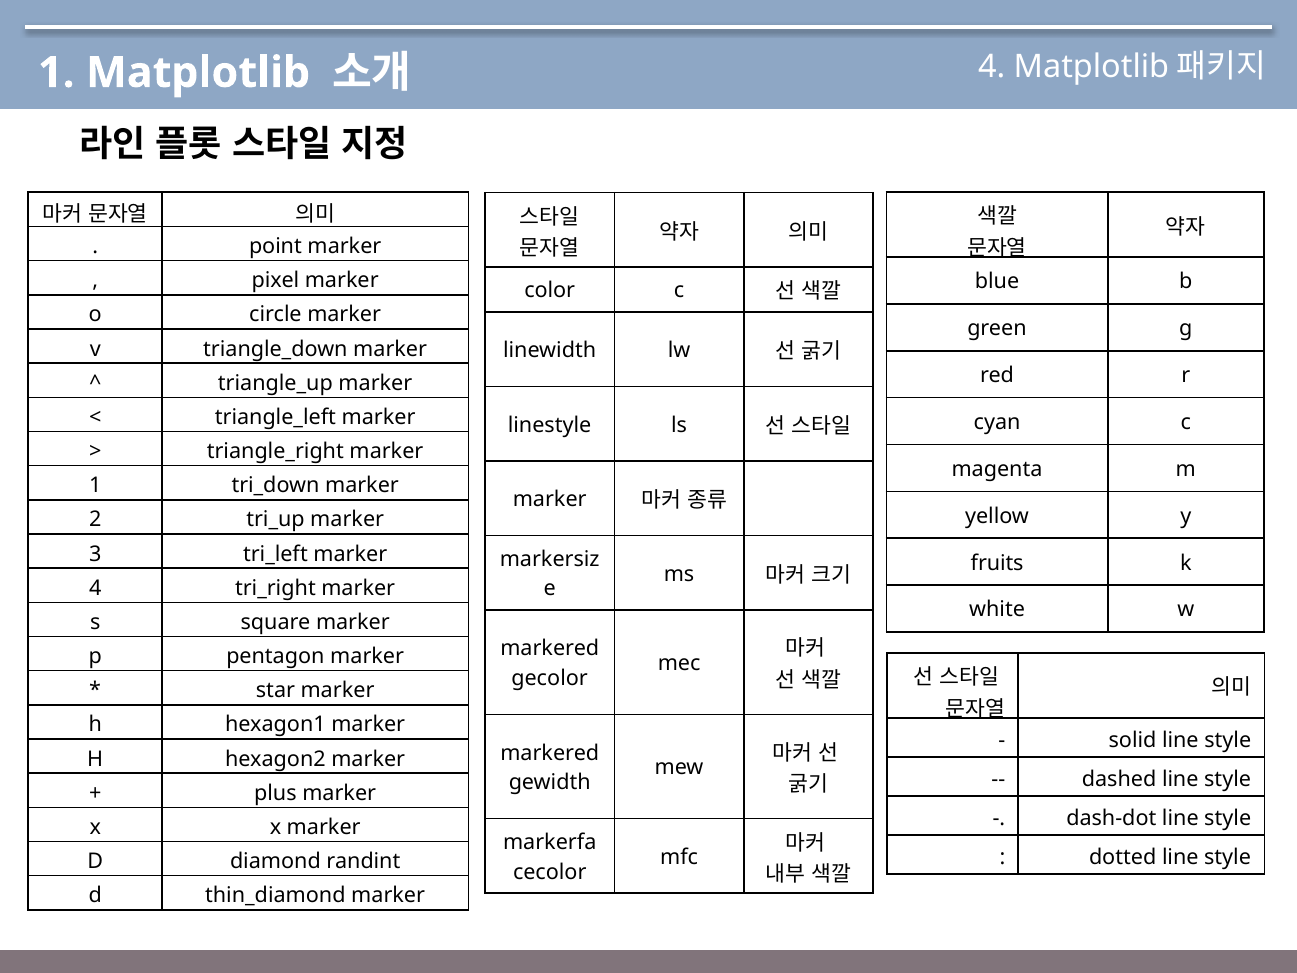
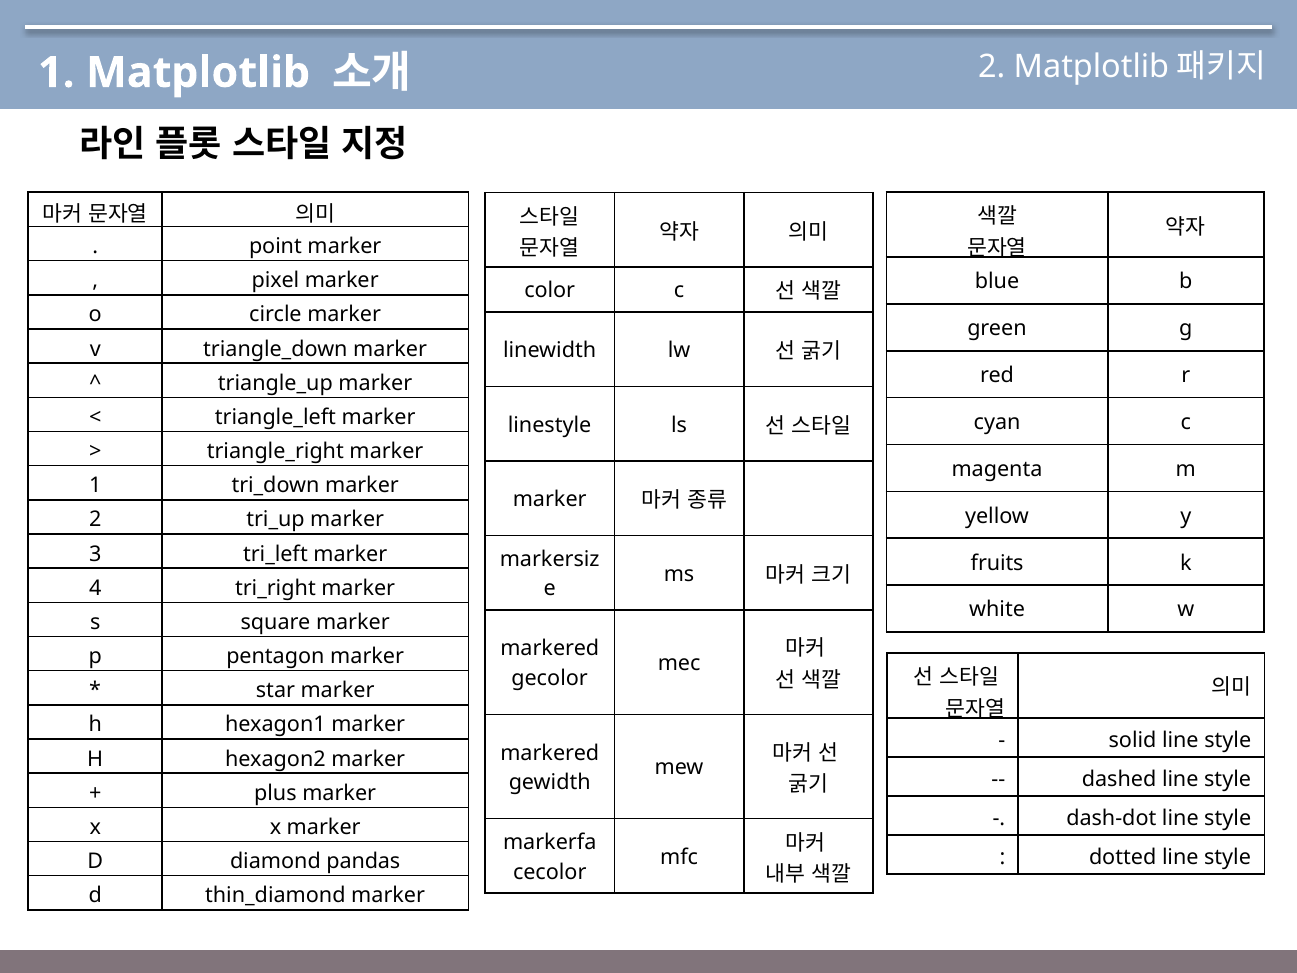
4: 4 -> 2 (992, 66)
randint: randint -> pandas (363, 861)
